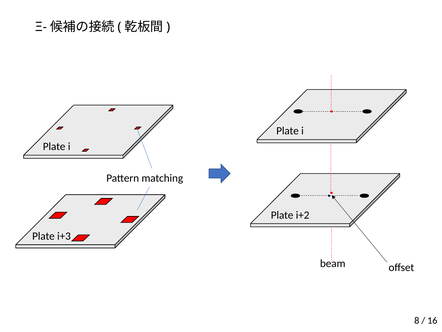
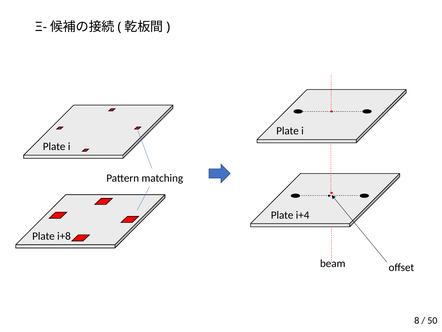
i+2: i+2 -> i+4 (303, 215)
i+3: i+3 -> i+8 (64, 236)
16: 16 -> 50 (432, 320)
